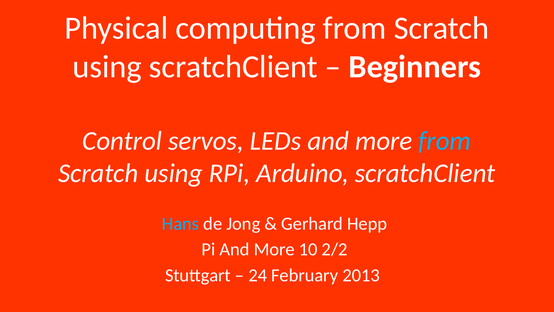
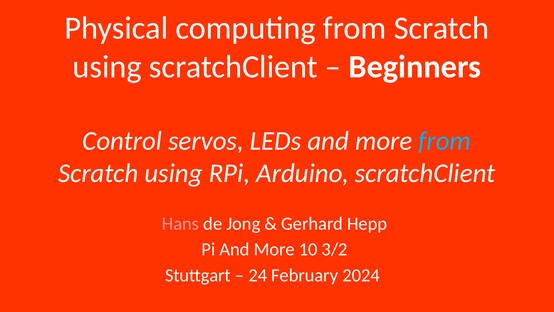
Hans colour: light blue -> pink (181, 223)
2/2: 2/2 -> 3/2 (335, 249)
2013: 2013 -> 2024 (361, 275)
